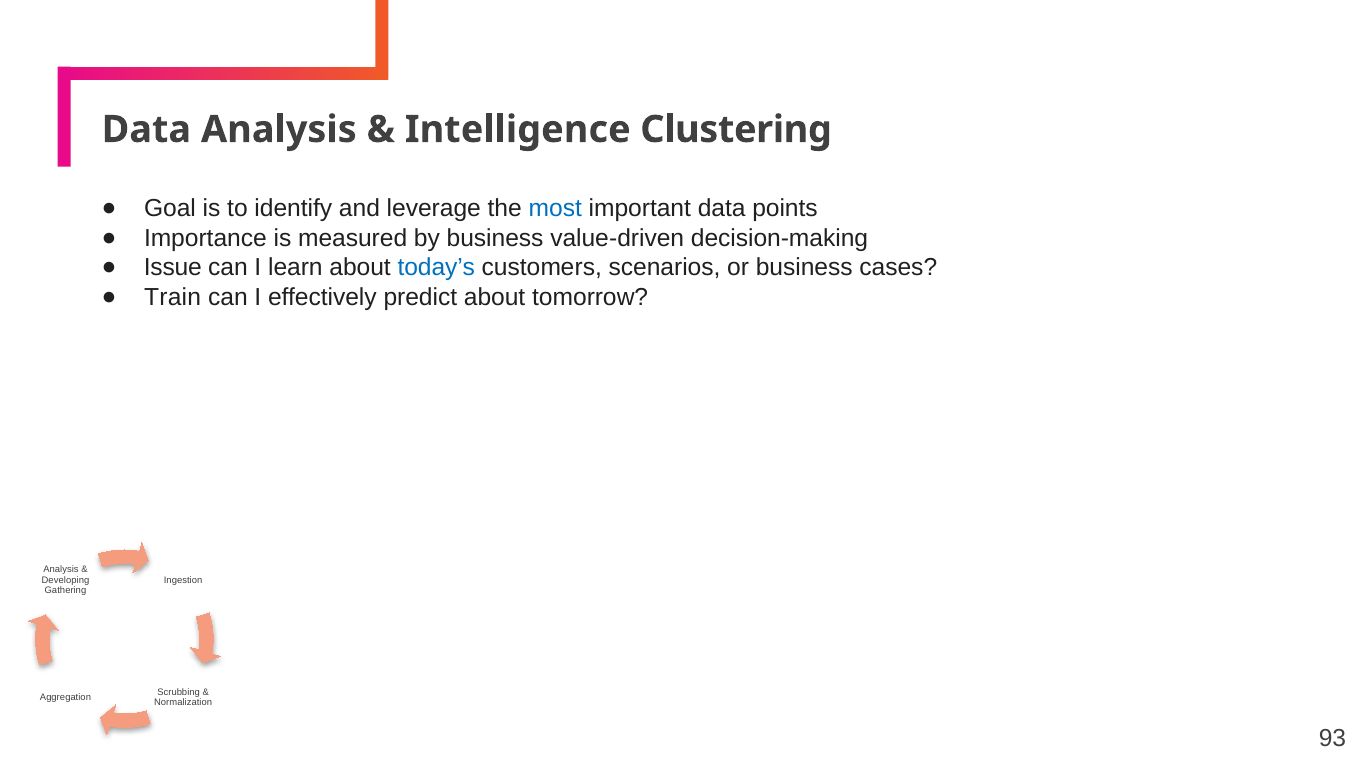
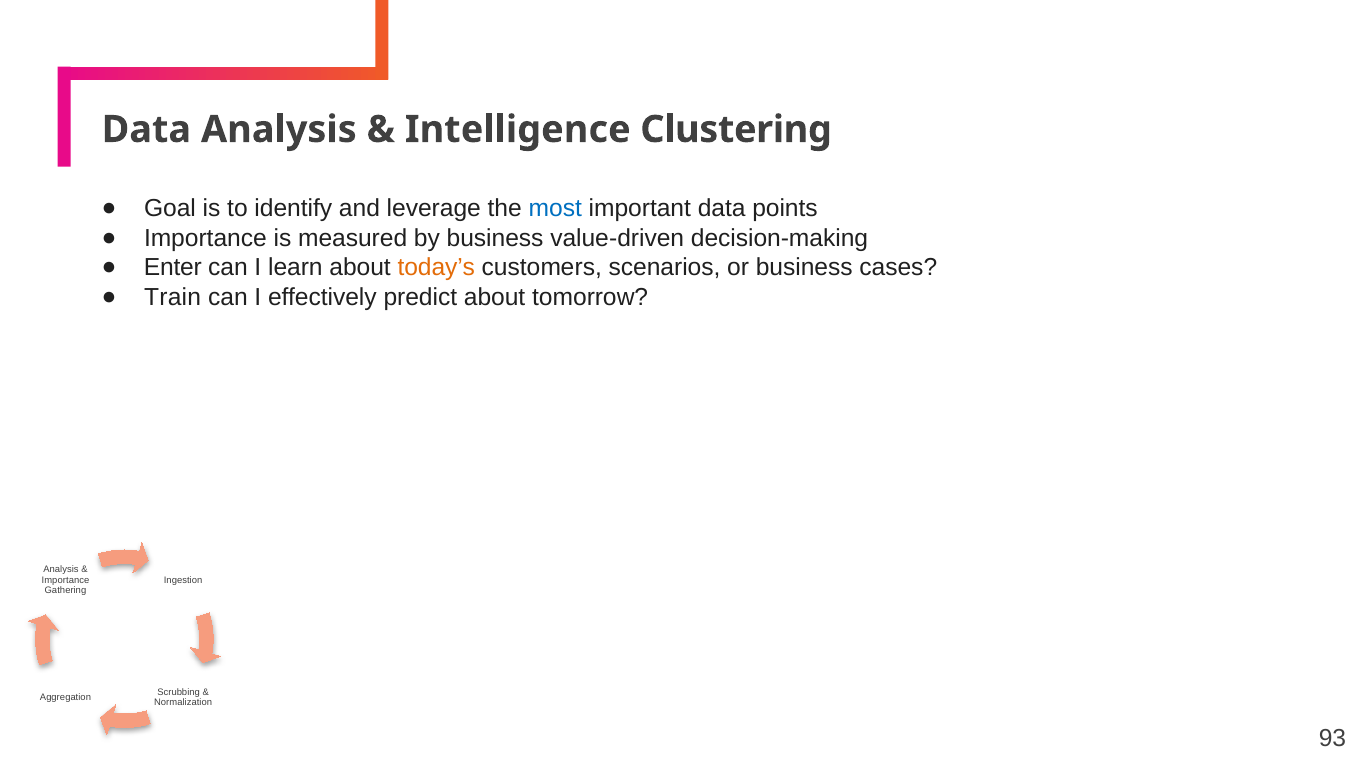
Issue: Issue -> Enter (173, 268)
today’s colour: blue -> orange (436, 268)
Developing: Developing -> Importance (66, 580)
